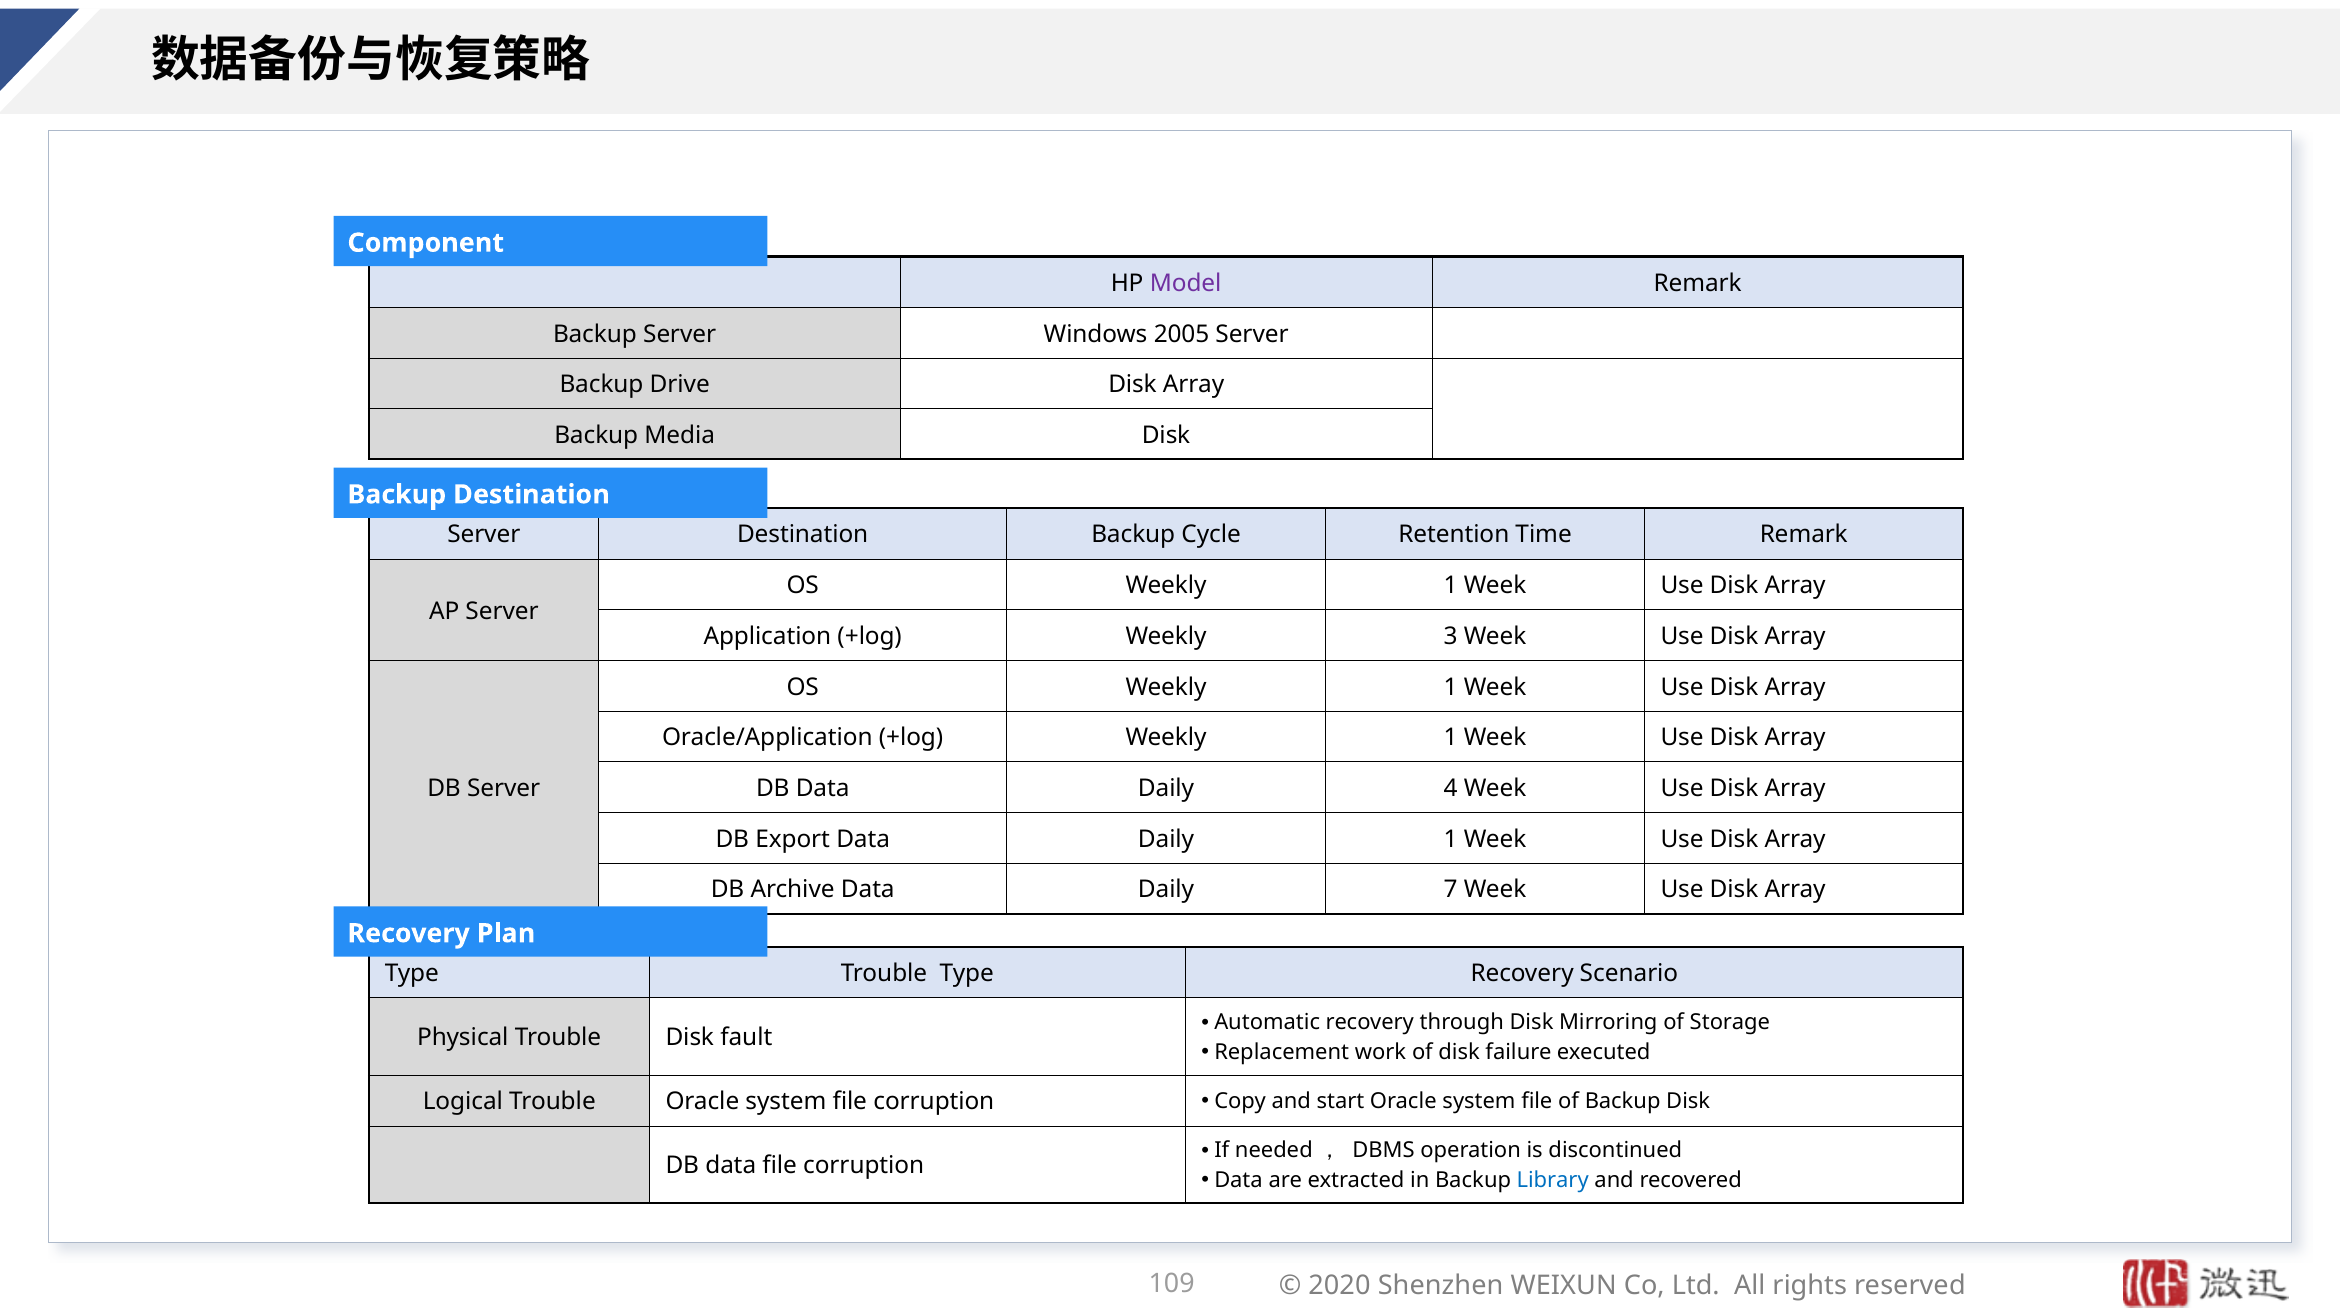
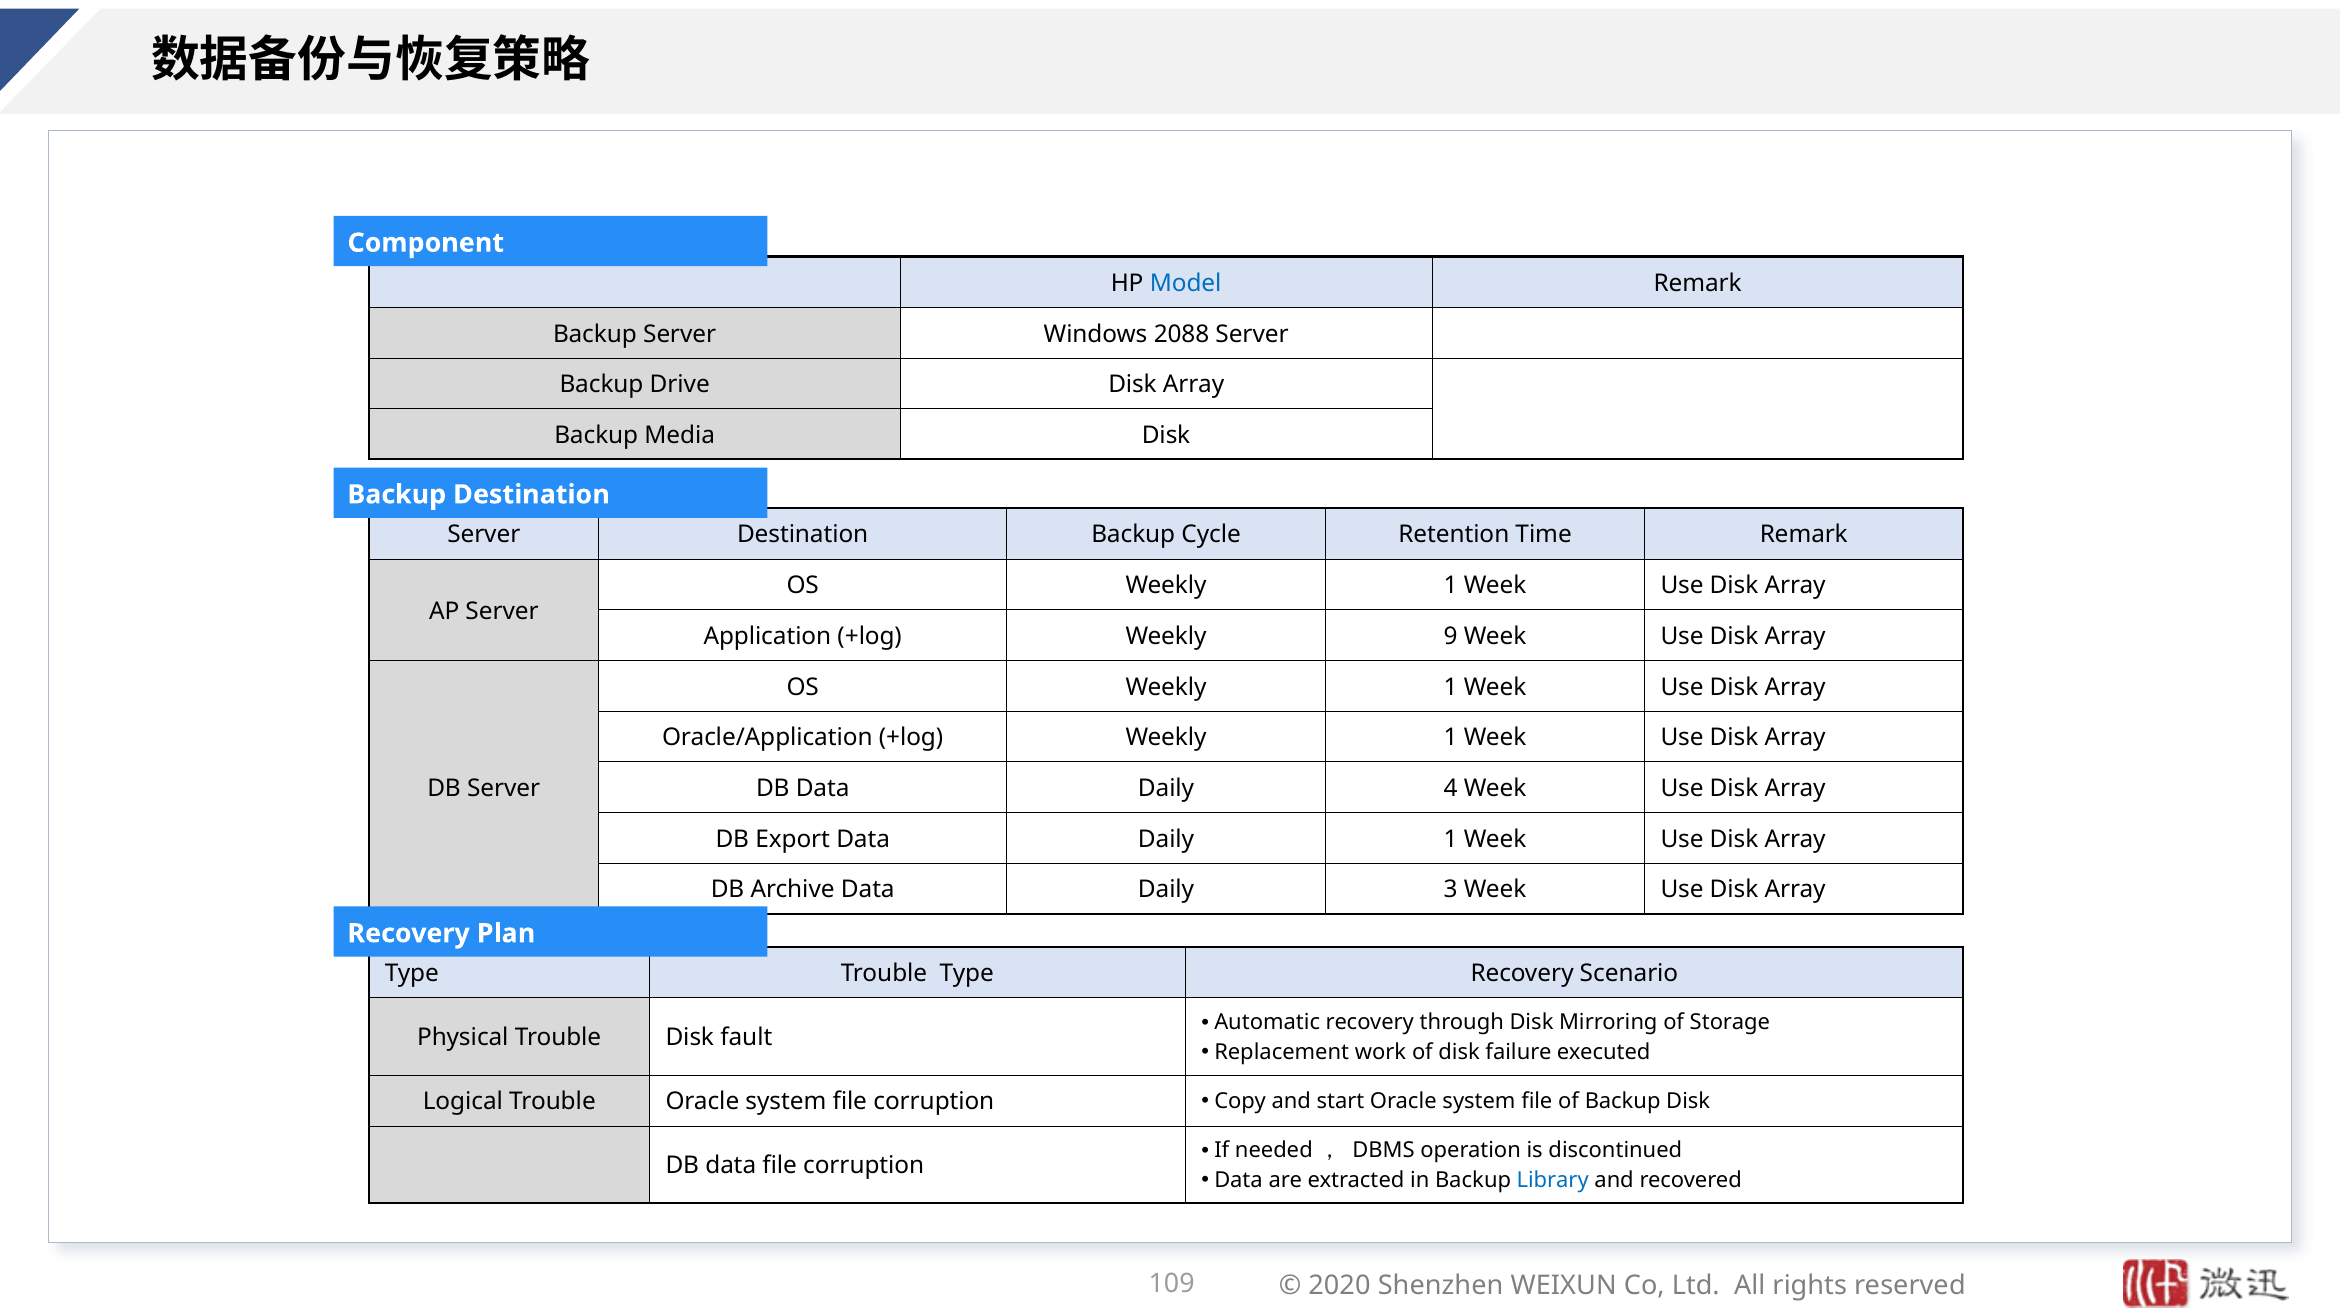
Model colour: purple -> blue (1186, 283)
2005: 2005 -> 2088 (1182, 334)
3: 3 -> 9 (1451, 636)
7: 7 -> 3 (1451, 890)
